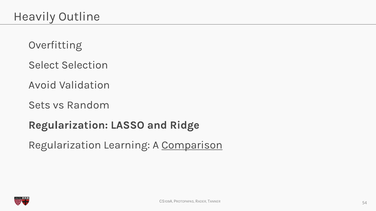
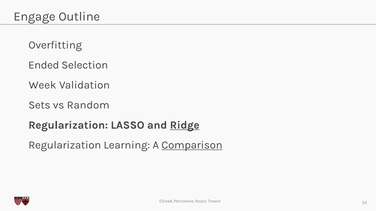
Heavily: Heavily -> Engage (35, 16)
Select: Select -> Ended (44, 65)
Avoid: Avoid -> Week (42, 85)
Ridge underline: none -> present (185, 125)
